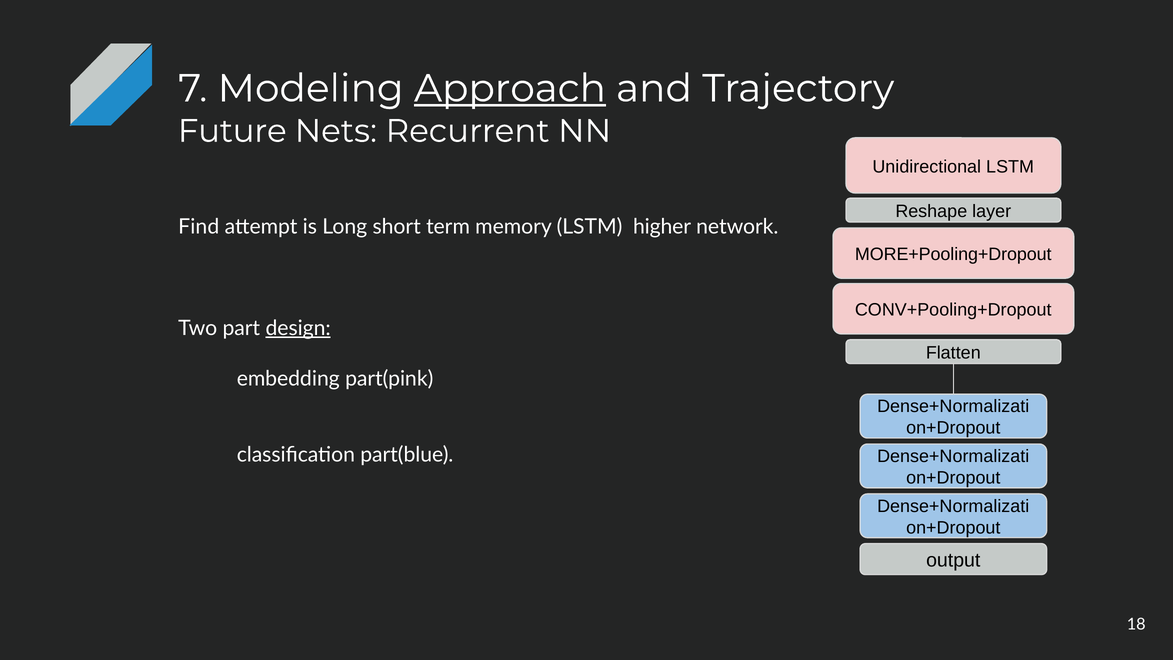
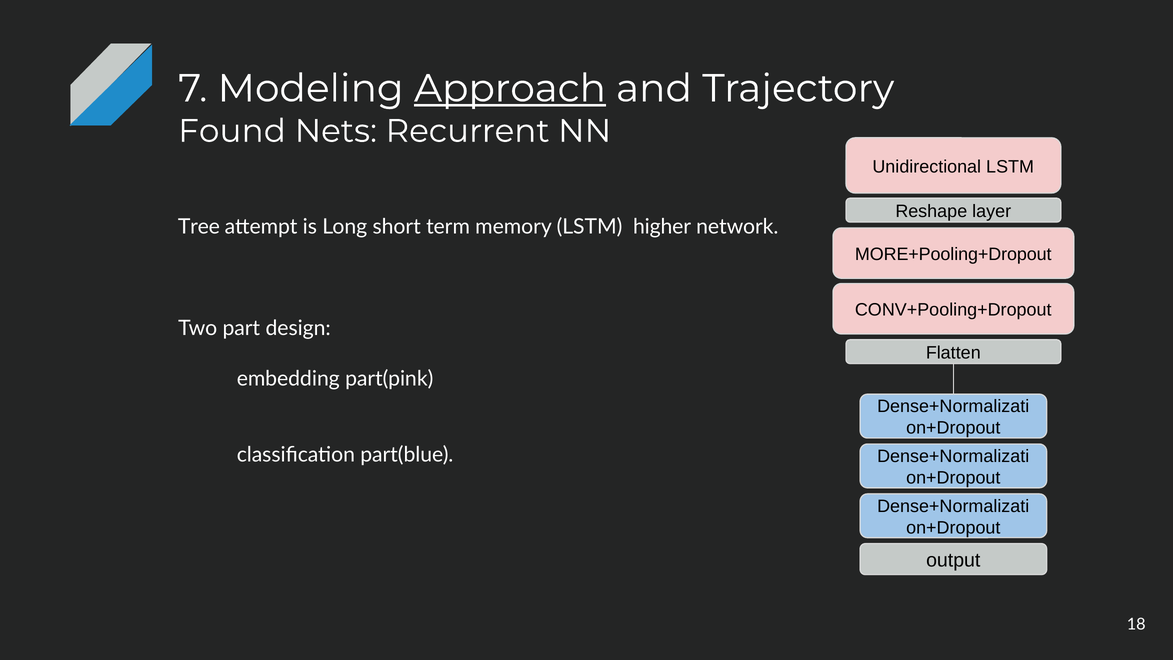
Future: Future -> Found (232, 131)
Find: Find -> Tree (199, 227)
design underline: present -> none (298, 328)
